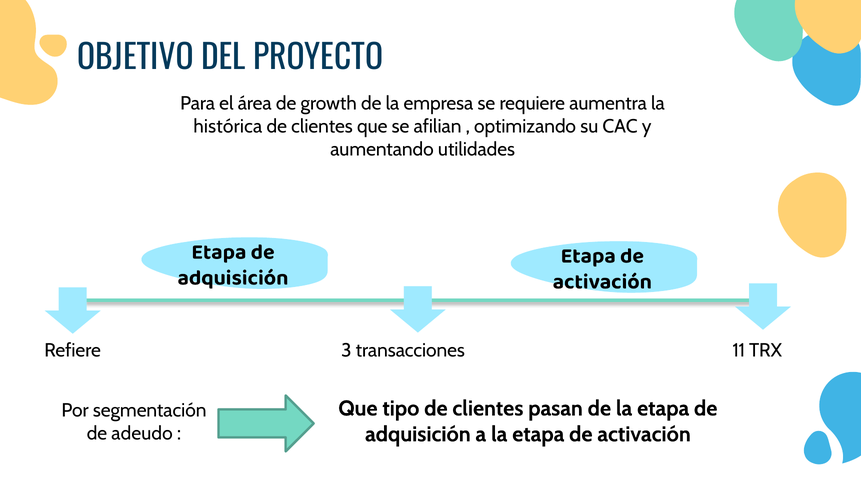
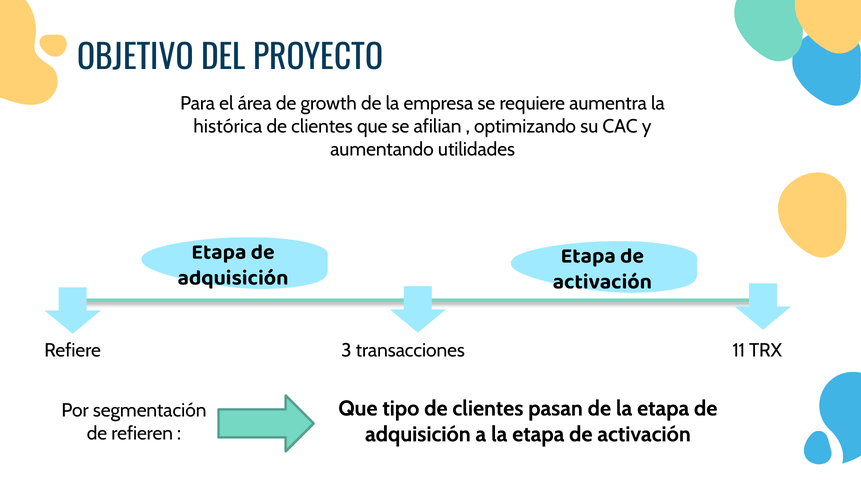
adeudo: adeudo -> refieren (142, 434)
